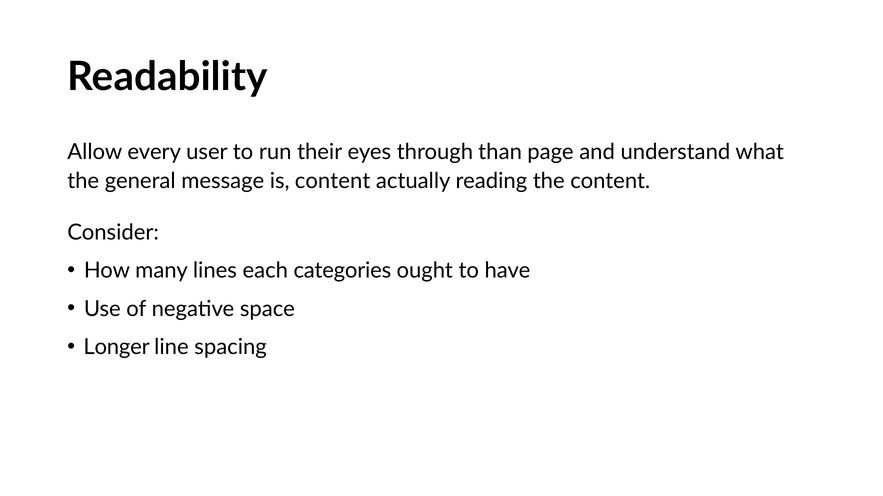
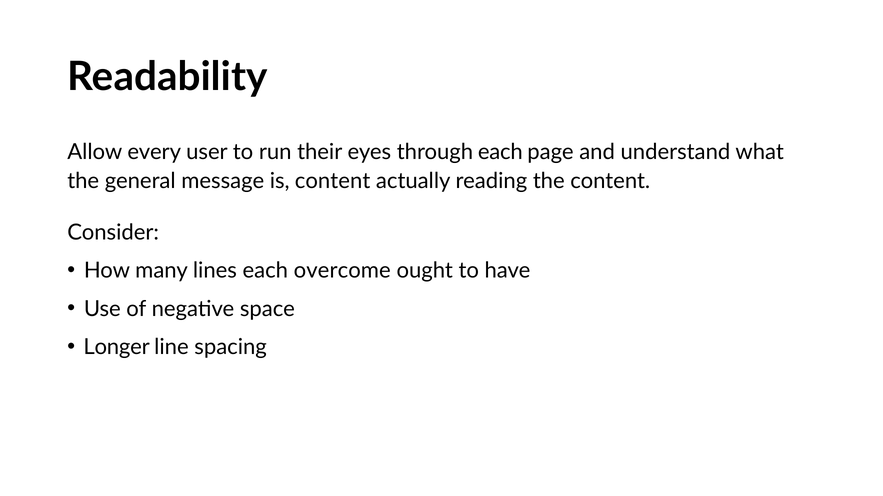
through than: than -> each (500, 152)
categories: categories -> overcome (342, 271)
